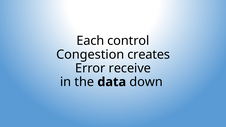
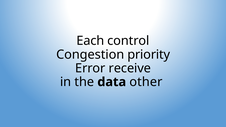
creates: creates -> priority (149, 55)
down: down -> other (146, 82)
